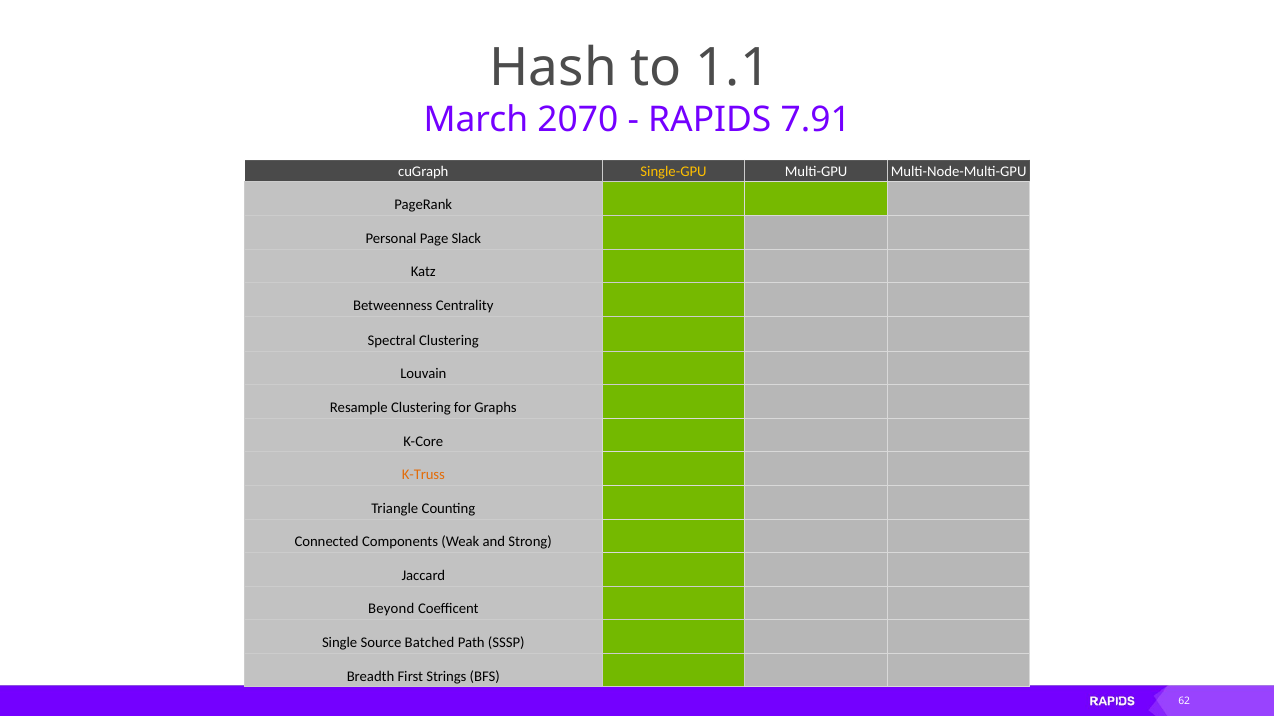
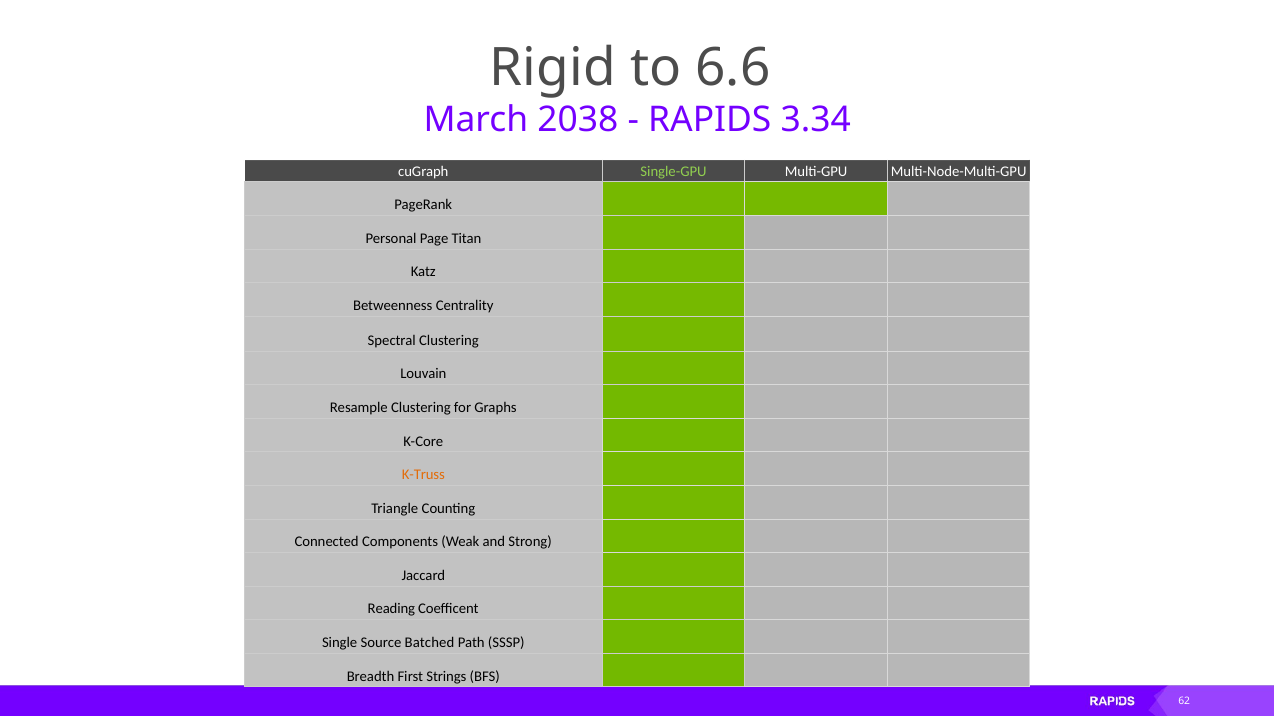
Hash: Hash -> Rigid (553, 68)
1.1: 1.1 -> 6.6 (733, 68)
2070: 2070 -> 2038 (578, 120)
7.91: 7.91 -> 3.34 (816, 120)
Single-GPU colour: yellow -> light green (673, 171)
Slack: Slack -> Titan (466, 239)
Beyond: Beyond -> Reading (391, 610)
